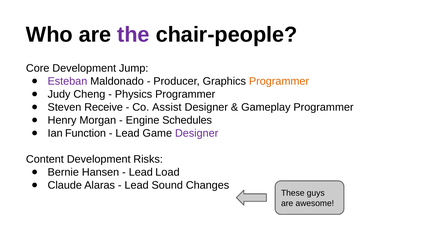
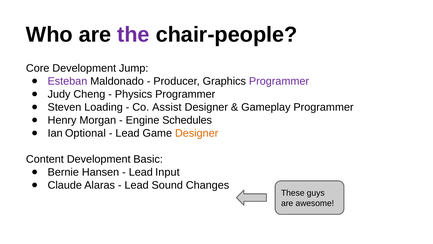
Programmer colour: orange -> purple (279, 81)
Receive: Receive -> Loading (104, 107)
Function: Function -> Optional (85, 133)
Designer colour: purple -> orange (197, 133)
Risks: Risks -> Basic (148, 159)
Load: Load -> Input (167, 172)
